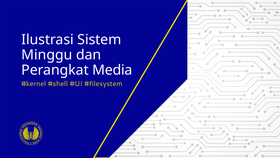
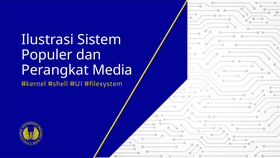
Minggu: Minggu -> Populer (47, 55)
